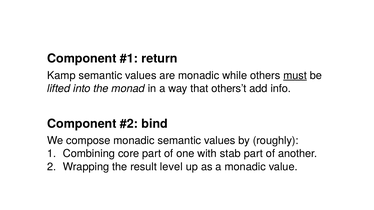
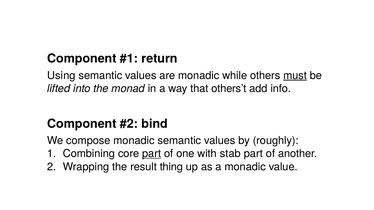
Kamp: Kamp -> Using (61, 76)
part underline: none -> present (152, 154)
level: level -> thing (171, 167)
